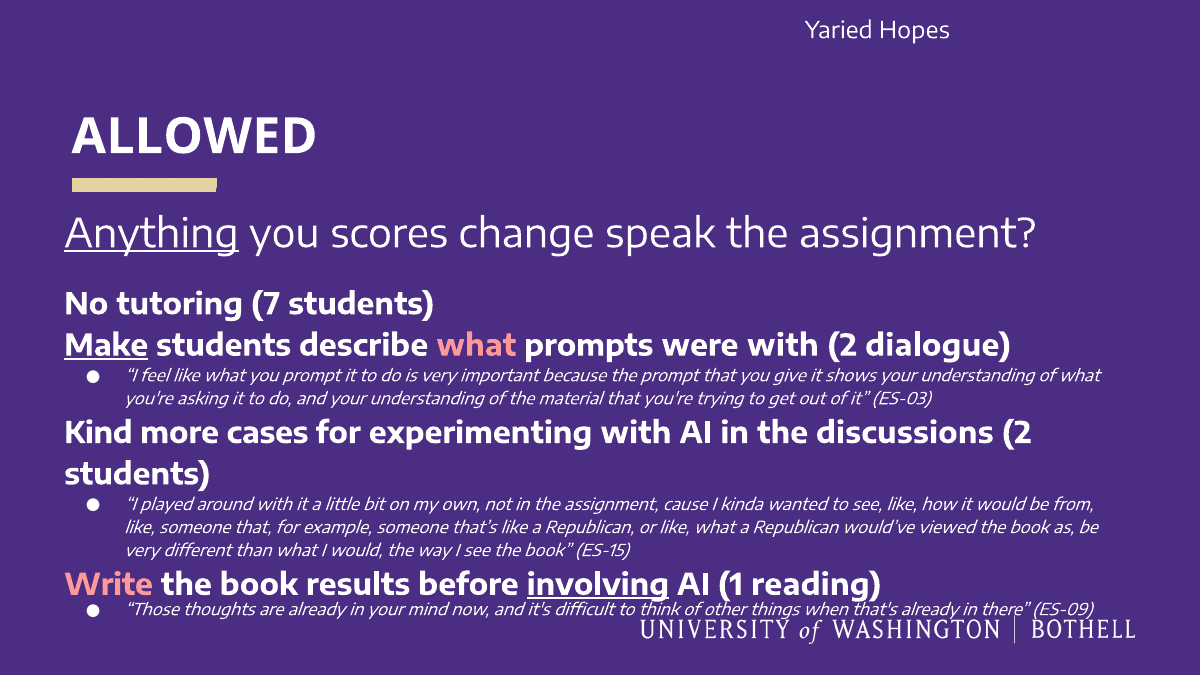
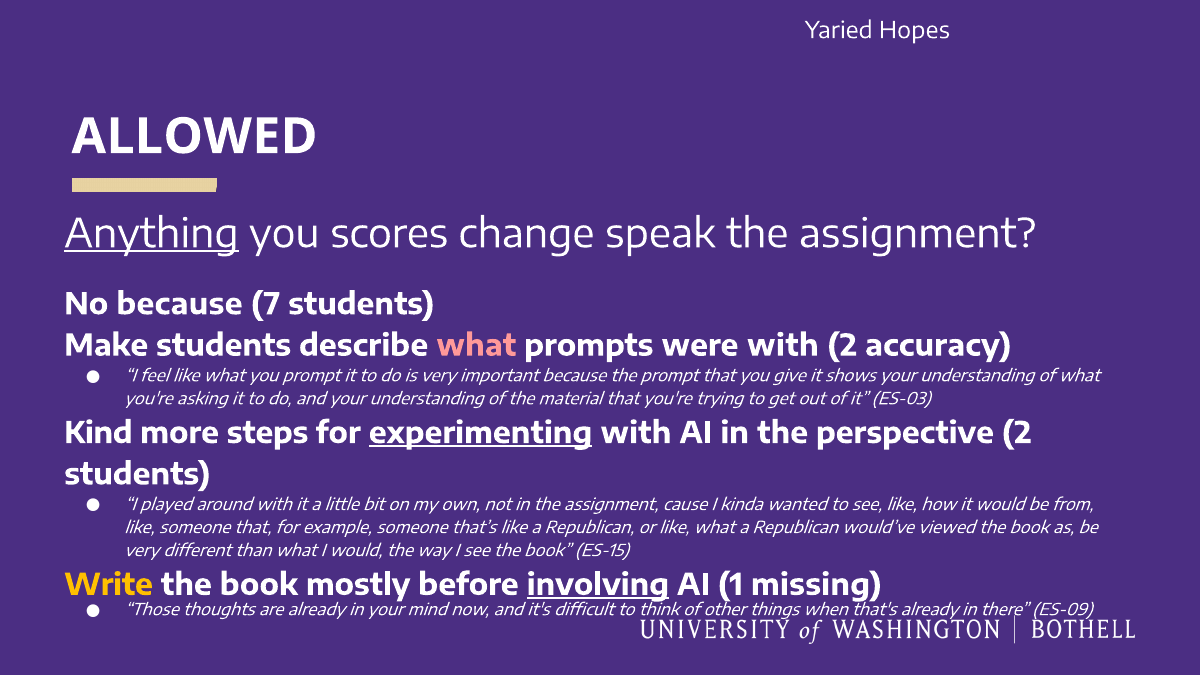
No tutoring: tutoring -> because (179, 304)
Make underline: present -> none (106, 346)
dialogue: dialogue -> accuracy (938, 346)
cases: cases -> steps (268, 433)
experimenting underline: none -> present (481, 433)
discussions: discussions -> perspective (905, 433)
Write colour: pink -> yellow (109, 585)
results: results -> mostly (358, 585)
reading: reading -> missing (816, 585)
